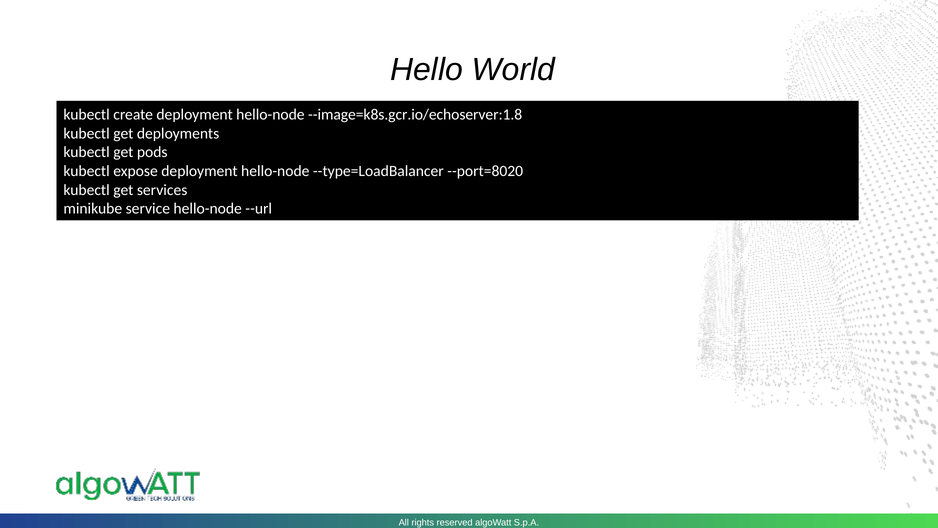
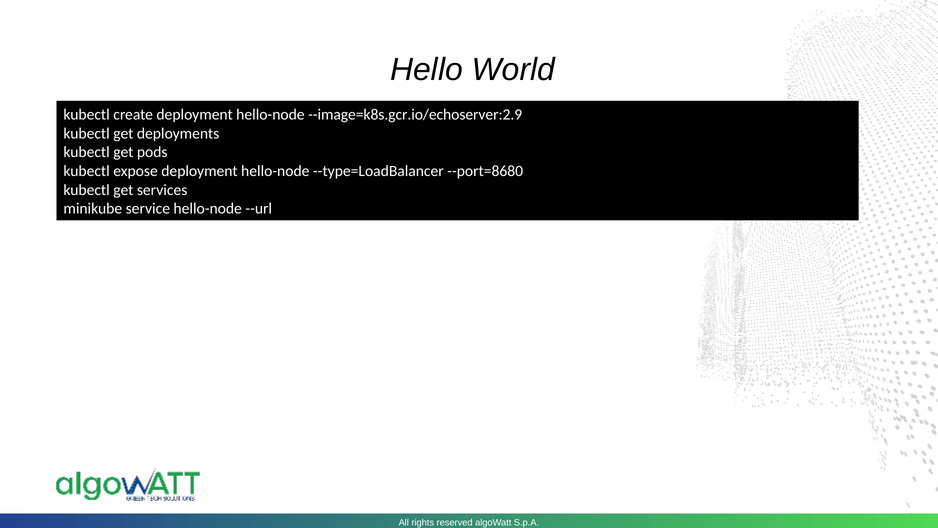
--image=k8s.gcr.io/echoserver:1.8: --image=k8s.gcr.io/echoserver:1.8 -> --image=k8s.gcr.io/echoserver:2.9 (415, 115)
--port=8020: --port=8020 -> --port=8680 (485, 171)
